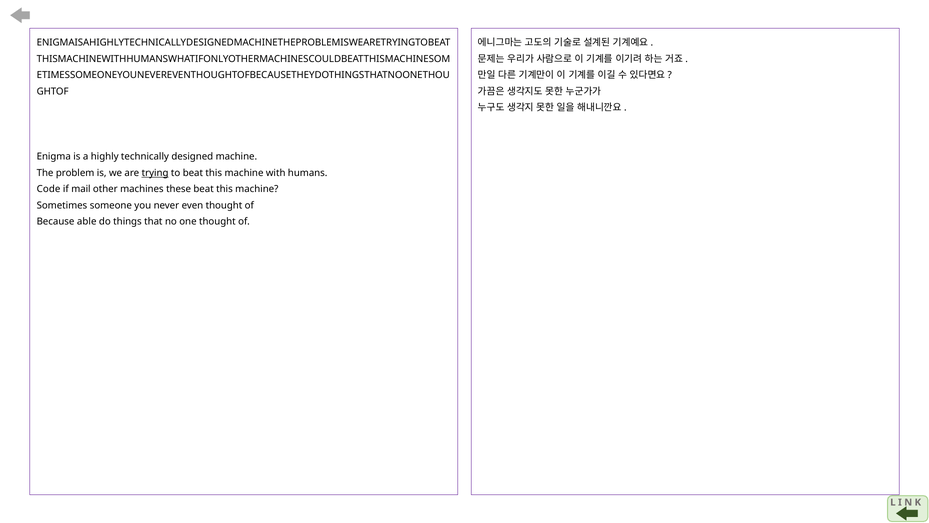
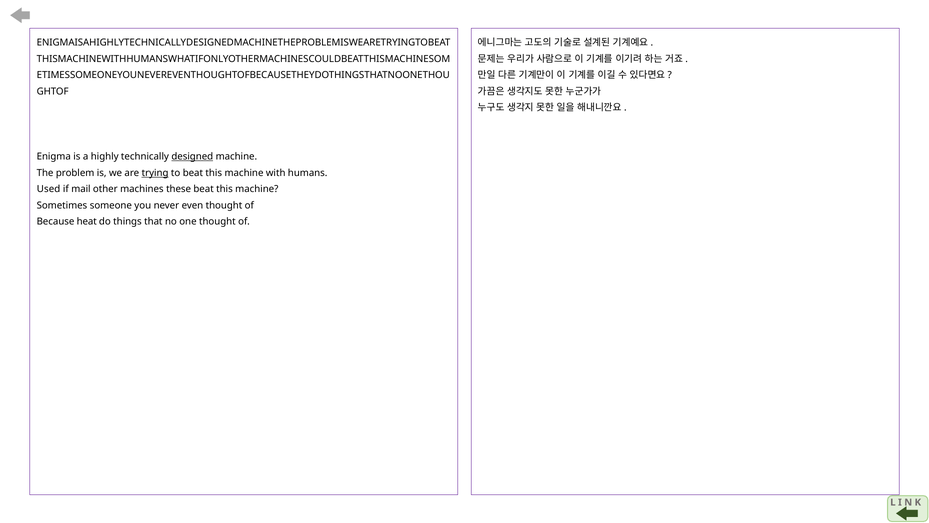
designed underline: none -> present (192, 157)
Code: Code -> Used (49, 189)
able: able -> heat (87, 222)
